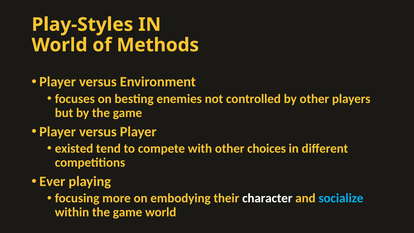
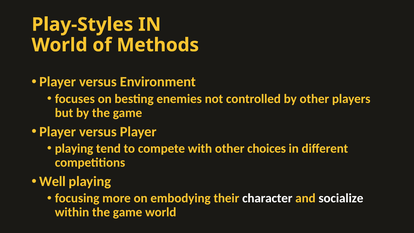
existed: existed -> playing (74, 148)
Ever: Ever -> Well (52, 181)
socialize colour: light blue -> white (341, 198)
